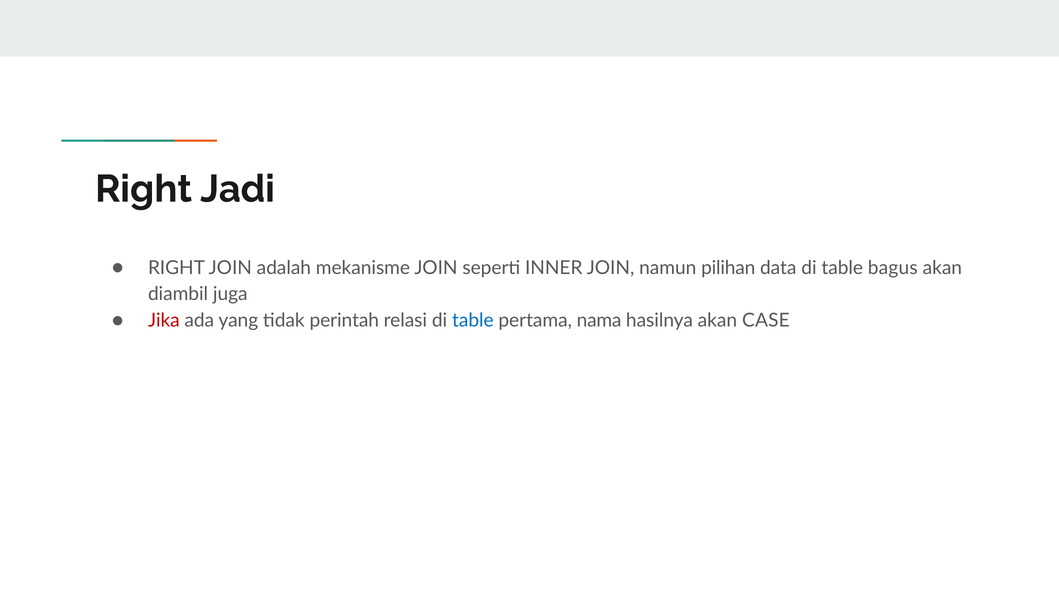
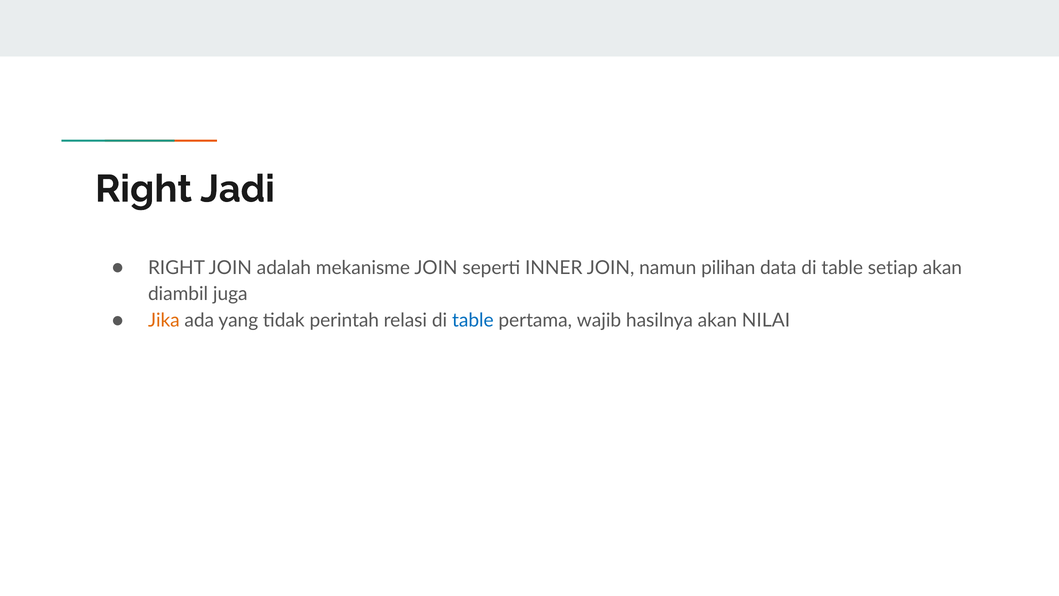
bagus: bagus -> setiap (893, 268)
Jika colour: red -> orange (164, 320)
nama: nama -> wajib (599, 320)
CASE: CASE -> NILAI (766, 320)
